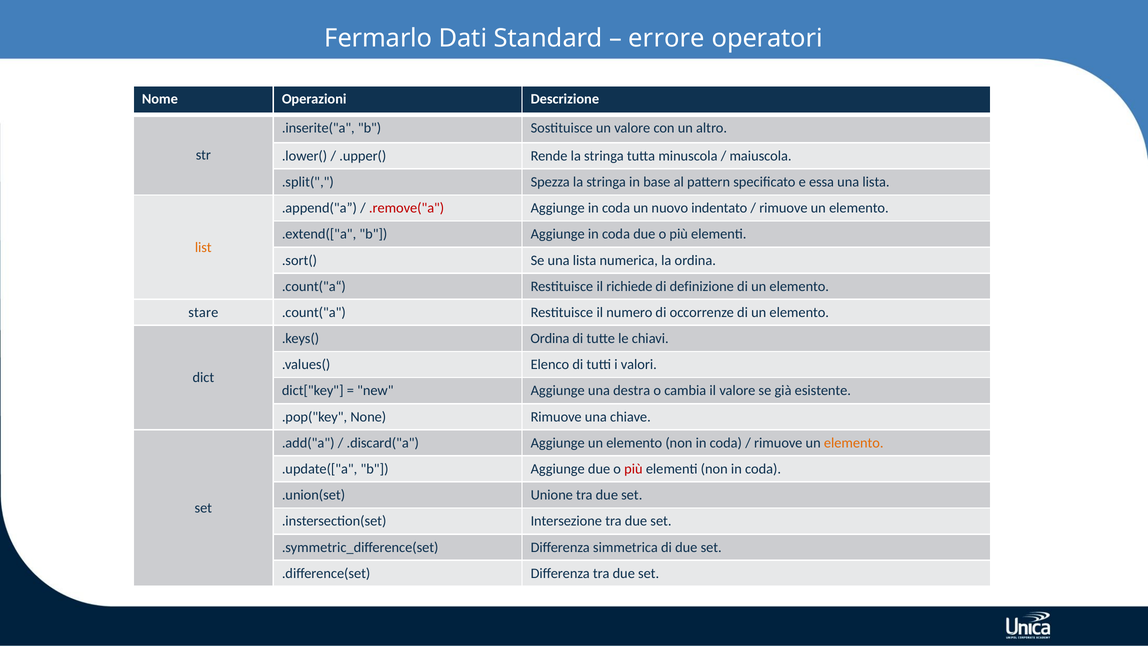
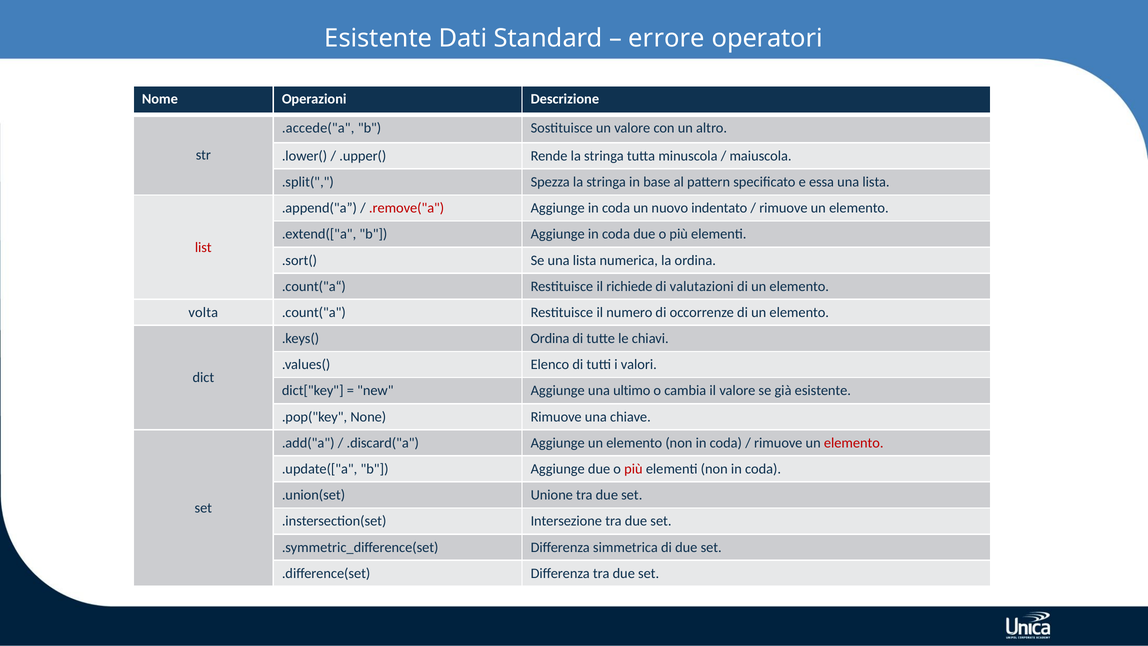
Fermarlo: Fermarlo -> Esistente (378, 39)
.inserite("a: .inserite("a -> .accede("a (318, 128)
list colour: orange -> red (203, 247)
definizione: definizione -> valutazioni (702, 286)
stare: stare -> volta (203, 312)
destra: destra -> ultimo (632, 391)
elemento colour: orange -> red (854, 443)
